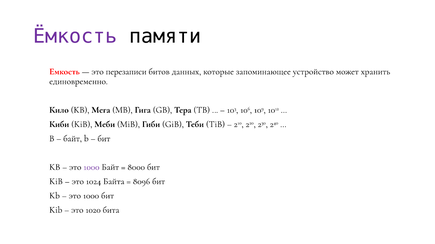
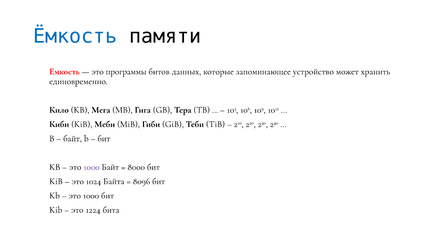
Ёмкость colour: purple -> blue (75, 37)
перезаписи: перезаписи -> программы (126, 72)
1020: 1020 -> 1224 (93, 210)
